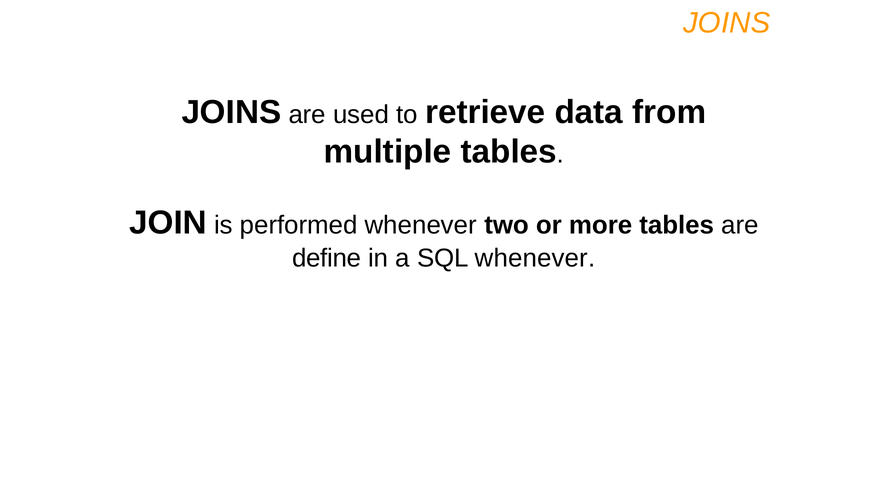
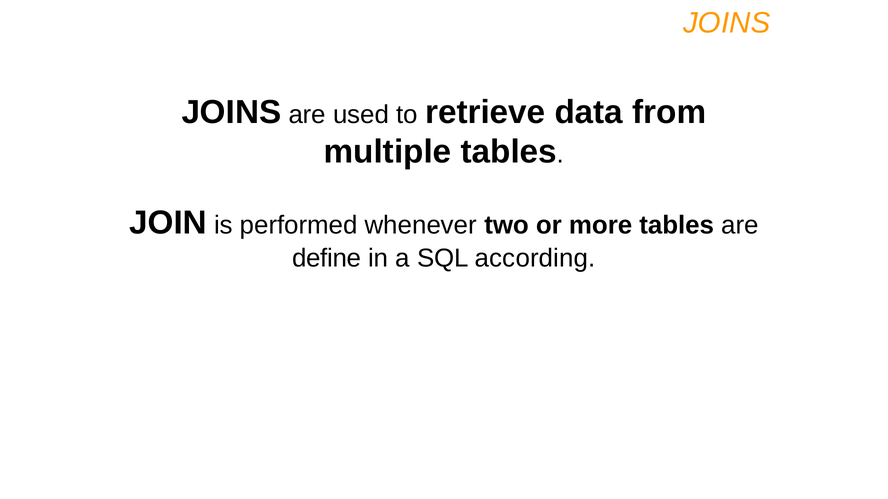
SQL whenever: whenever -> according (535, 258)
